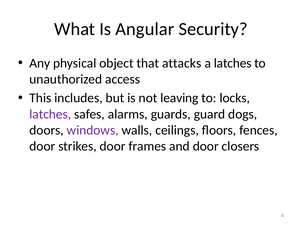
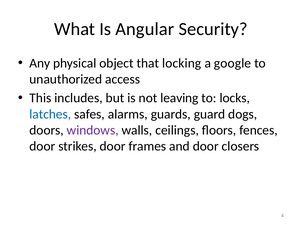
attacks: attacks -> locking (182, 63)
a latches: latches -> google (233, 63)
latches colour: purple -> blue (50, 114)
